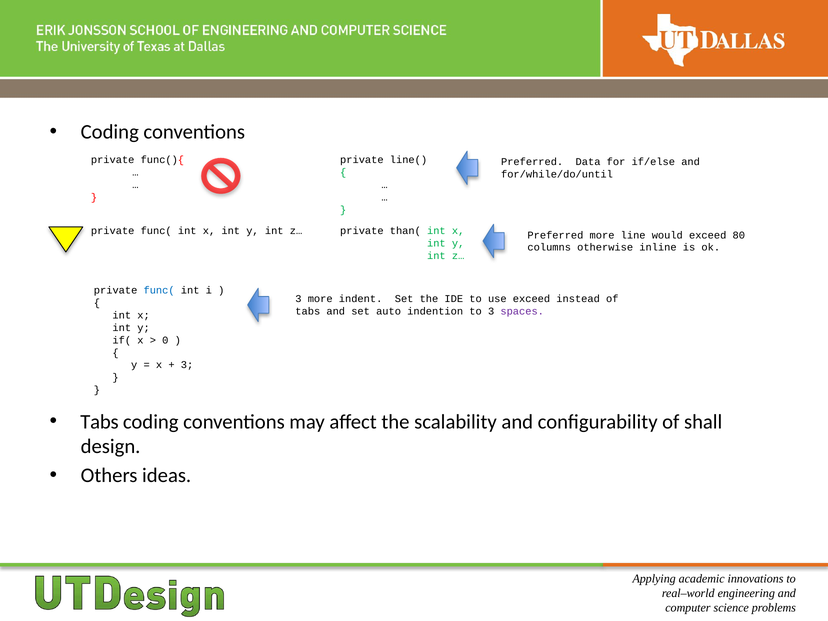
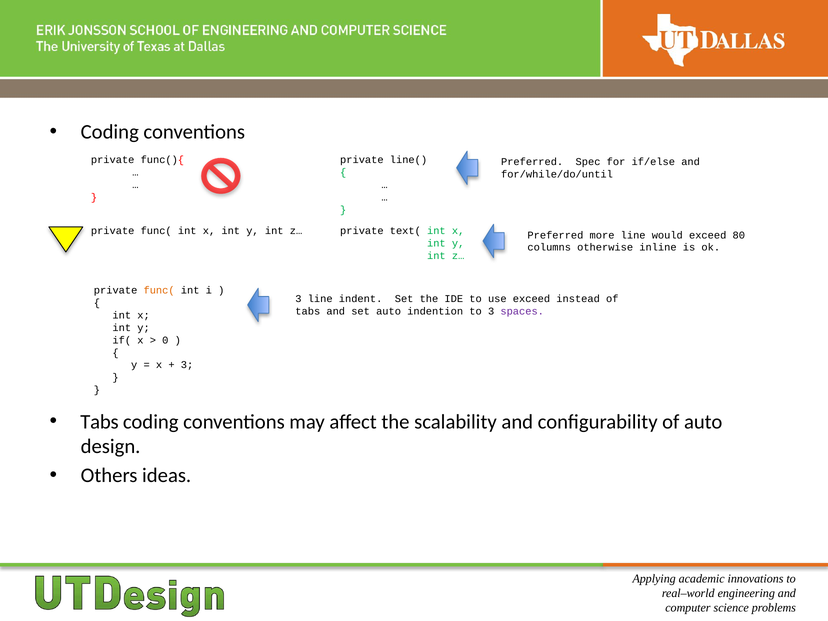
Data: Data -> Spec (588, 162)
than(: than( -> text( (405, 231)
func( colour: blue -> orange (159, 290)
3 more: more -> line (320, 299)
of shall: shall -> auto (703, 422)
